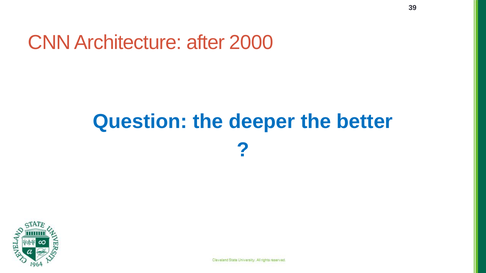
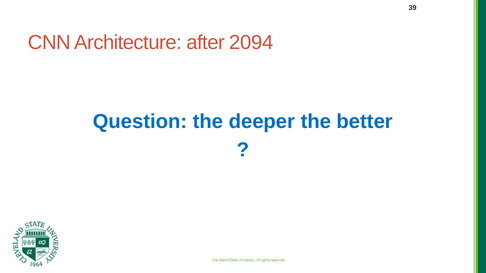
2000: 2000 -> 2094 (251, 42)
